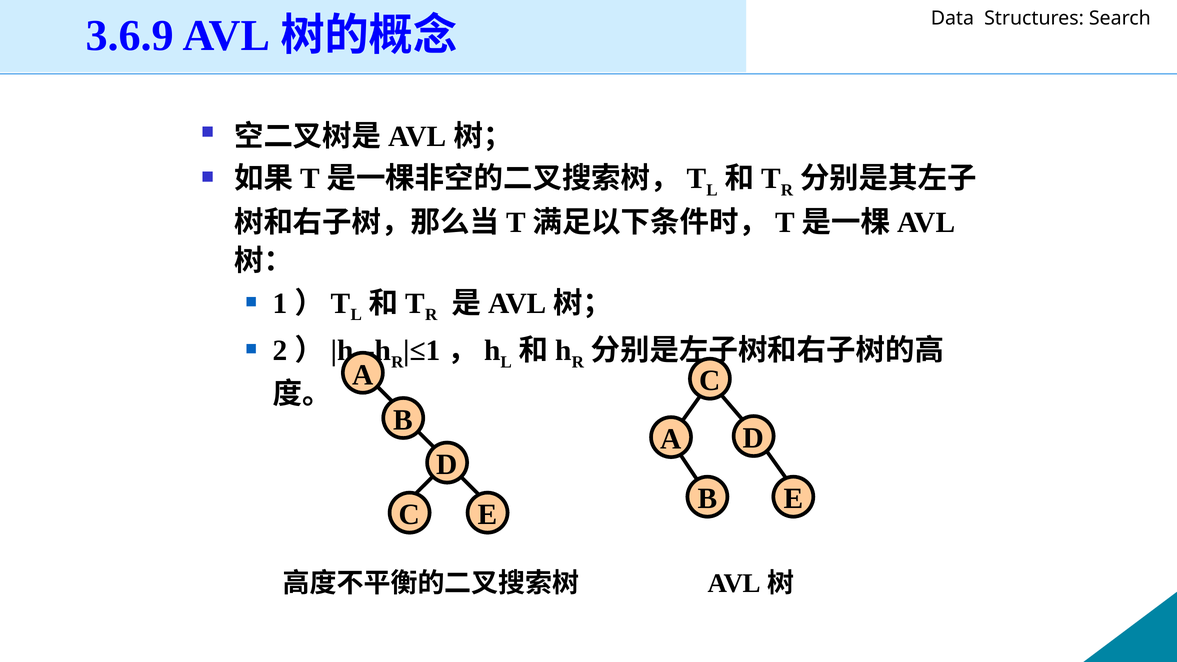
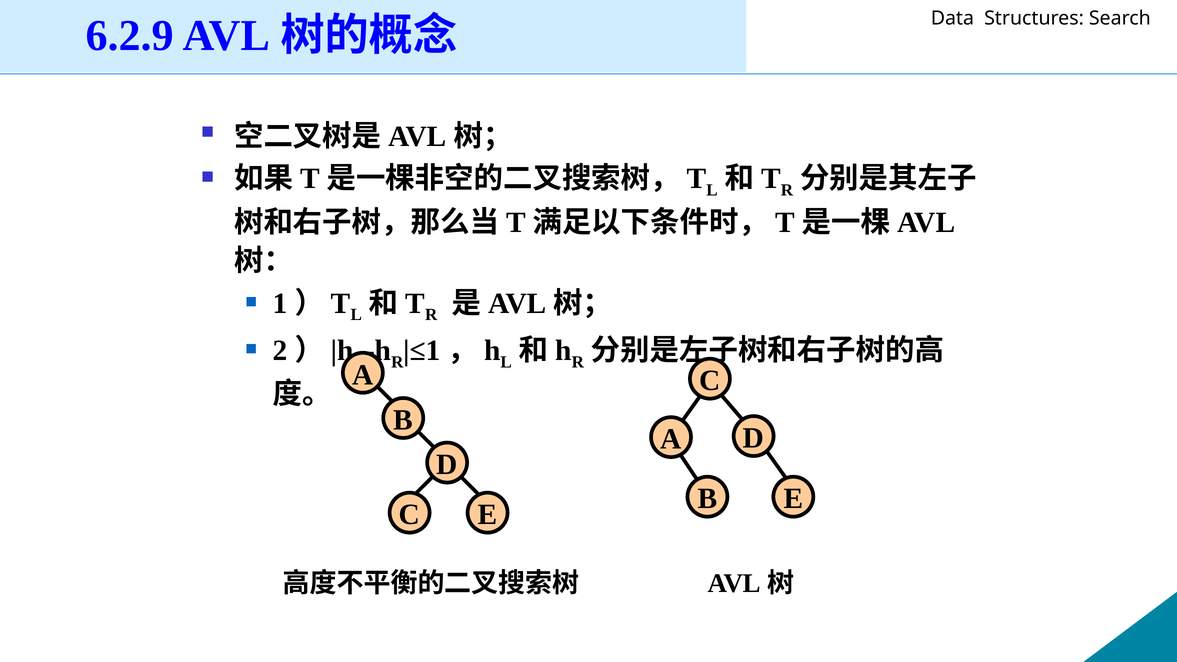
3.6.9: 3.6.9 -> 6.2.9 (130, 36)
